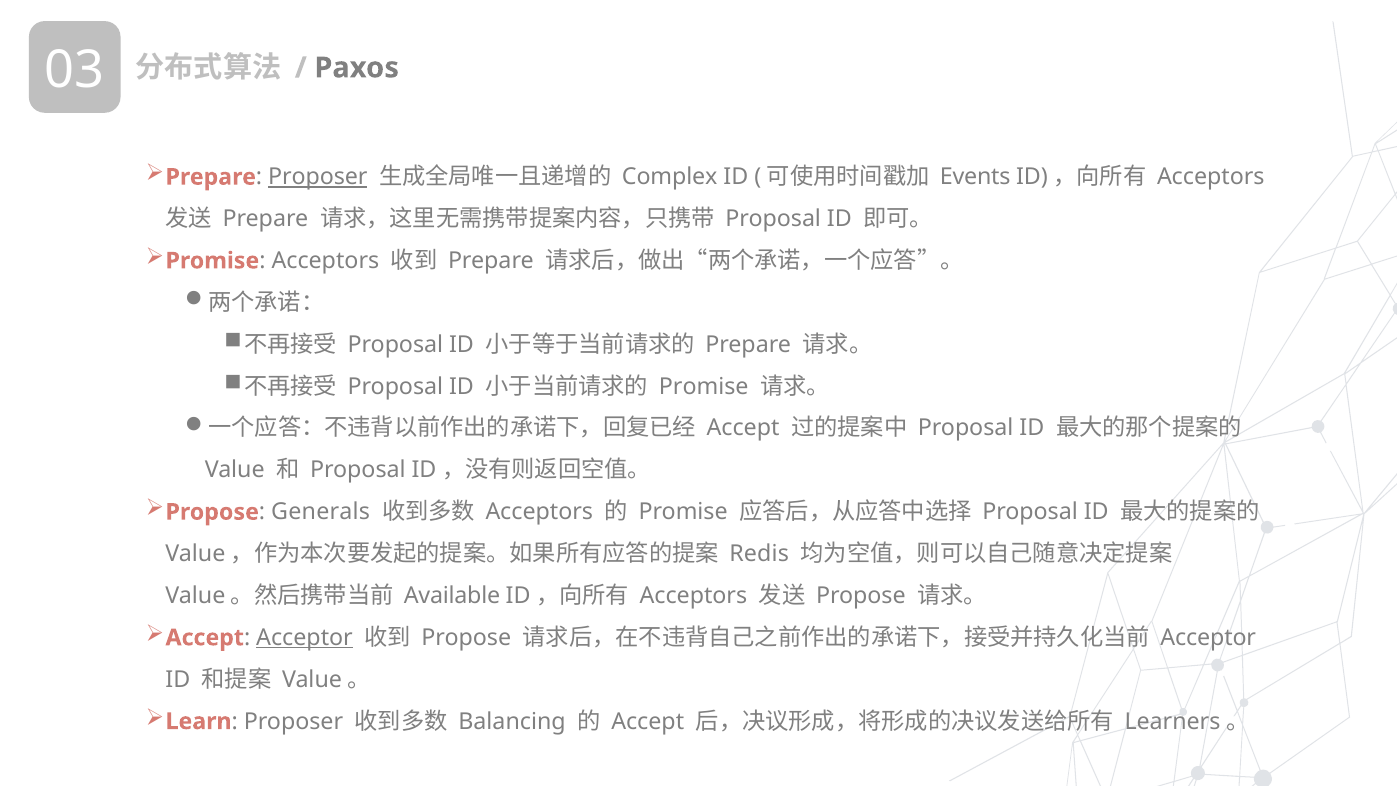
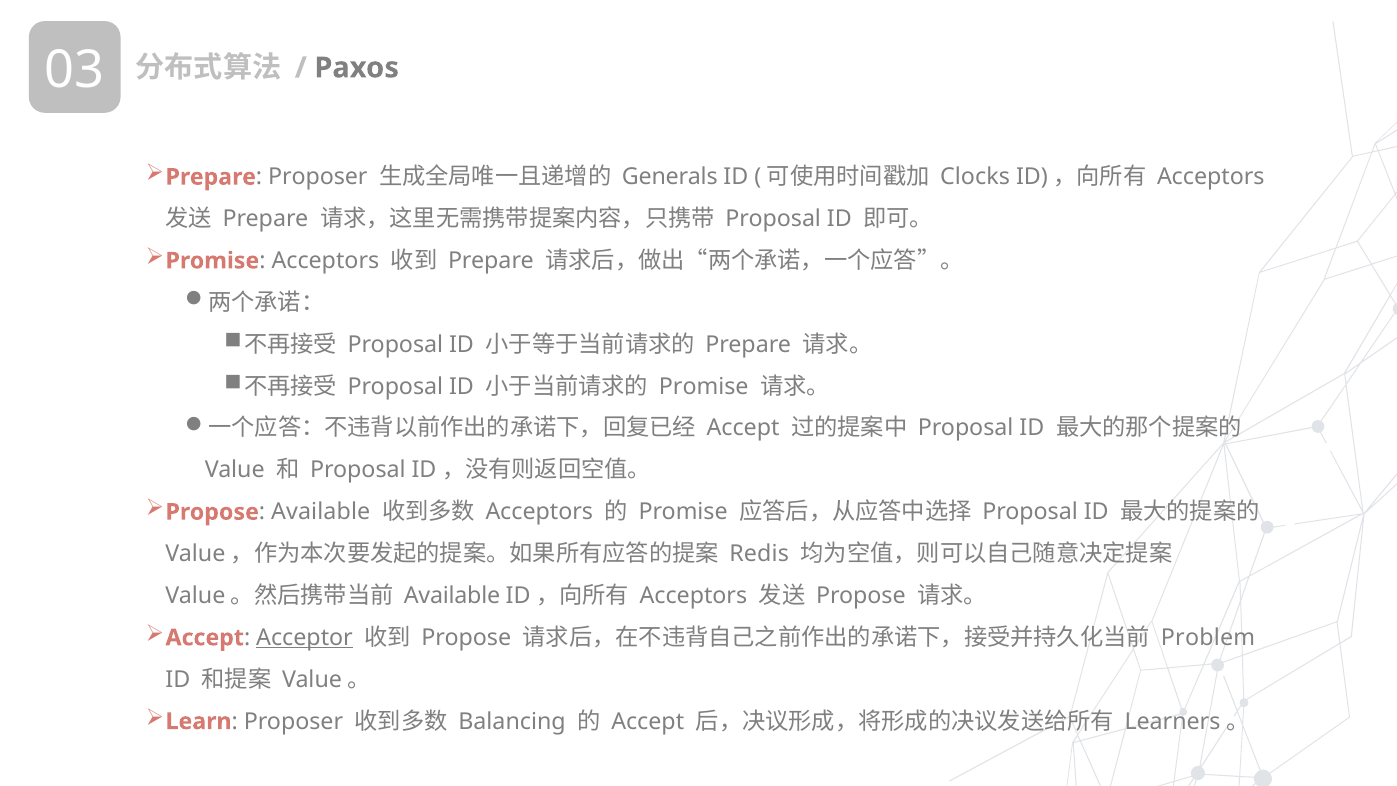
Proposer underline: present -> none (318, 177)
Complex: Complex -> Generals (670, 177)
Events: Events -> Clocks (975, 177)
Propose Generals: Generals -> Available (321, 512)
Acceptor: Acceptor -> Problem (1208, 638)
